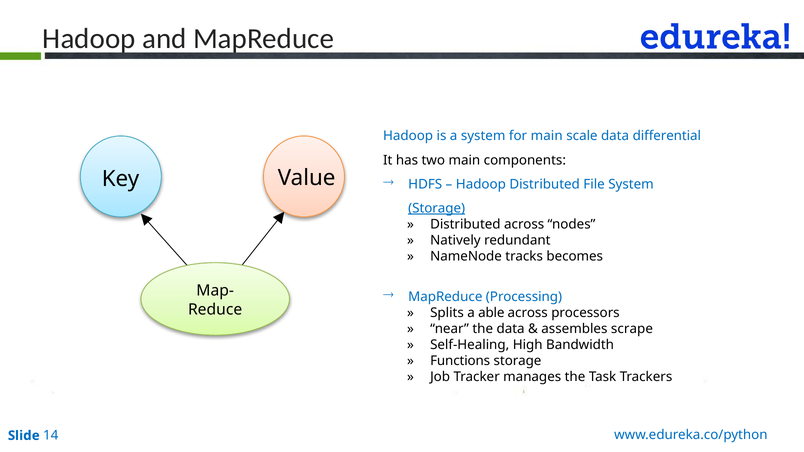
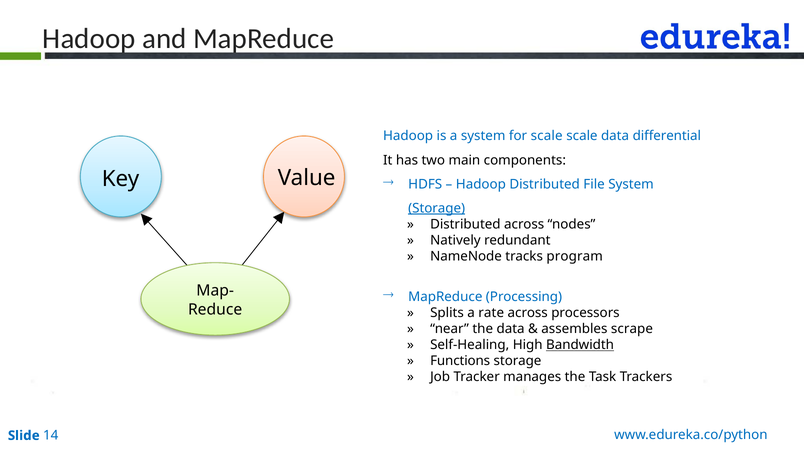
for main: main -> scale (547, 136)
becomes: becomes -> program (575, 257)
able: able -> rate (491, 313)
Bandwidth underline: none -> present (580, 345)
